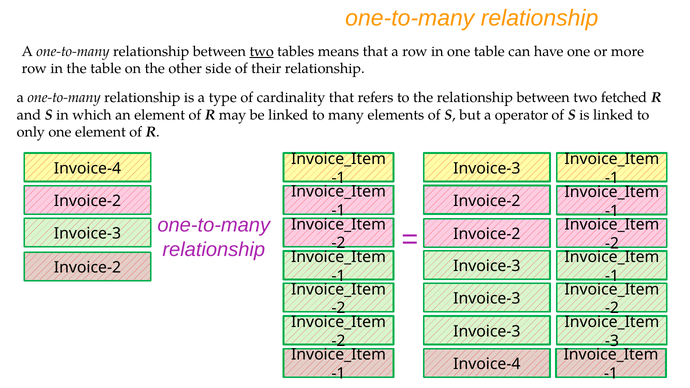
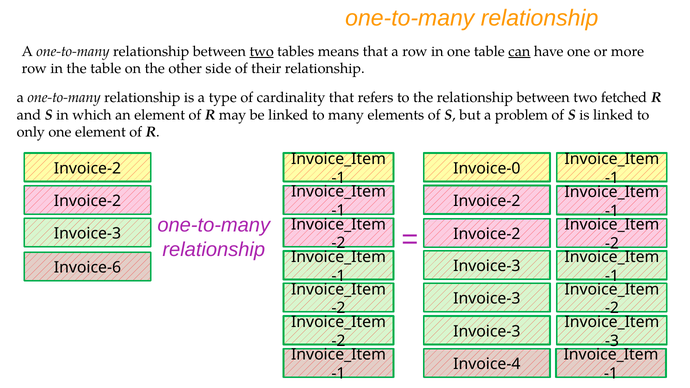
can underline: none -> present (519, 51)
operator: operator -> problem (522, 115)
Invoice-4: Invoice-4 -> Invoice-2 (87, 168)
Invoice-3: Invoice-3 -> Invoice-0 (487, 168)
Invoice-2: Invoice-2 -> Invoice-6 (87, 268)
